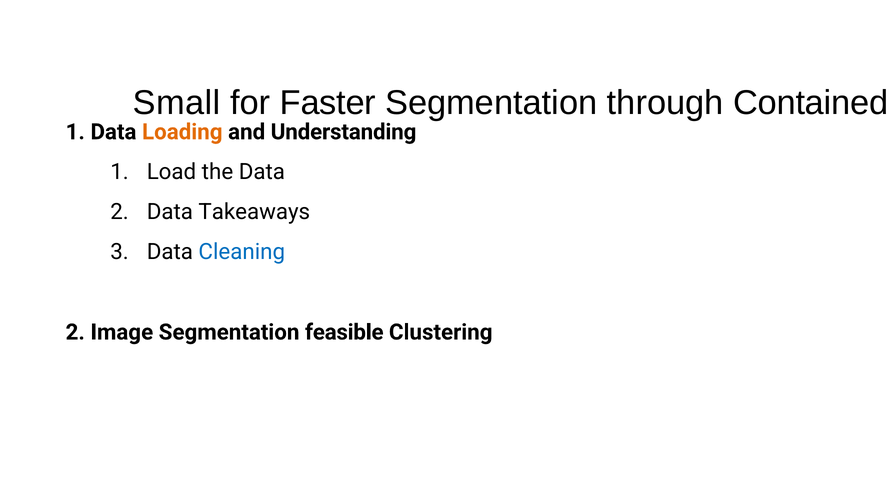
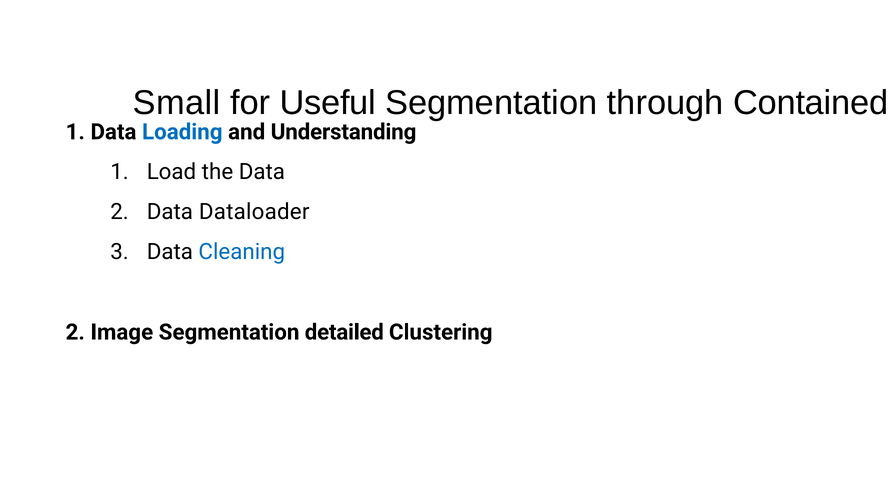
Faster: Faster -> Useful (328, 103)
Loading colour: orange -> blue (182, 132)
Takeaways: Takeaways -> Dataloader (254, 212)
feasible: feasible -> detailed (344, 332)
